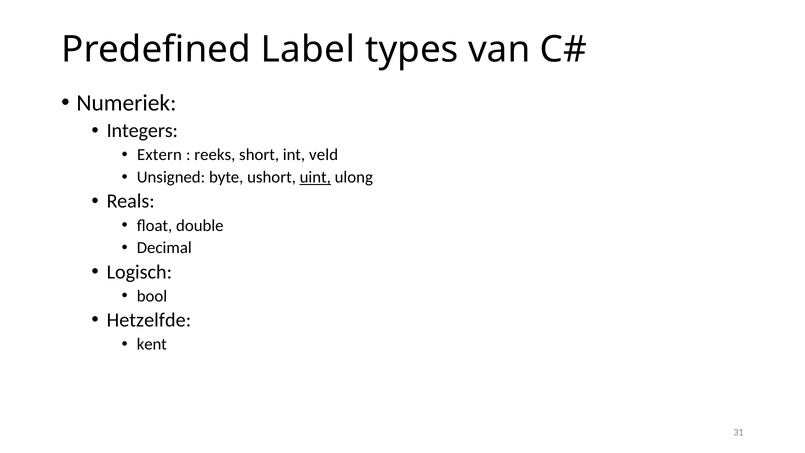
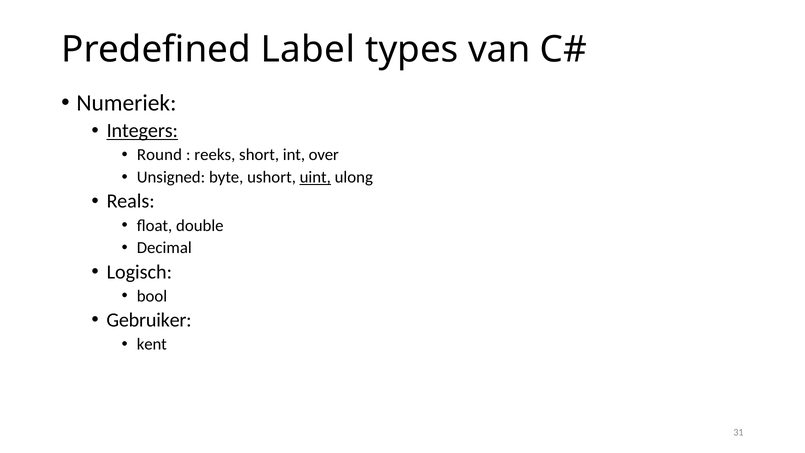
Integers underline: none -> present (142, 131)
Extern: Extern -> Round (159, 155)
veld: veld -> over (324, 155)
Hetzelfde: Hetzelfde -> Gebruiker (149, 320)
